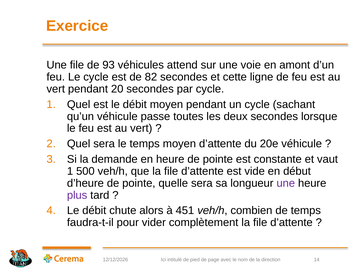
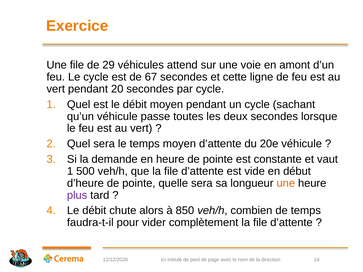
93: 93 -> 29 (109, 65)
82: 82 -> 67 (151, 77)
une colour: purple -> orange (286, 183)
451: 451 -> 850 (185, 211)
